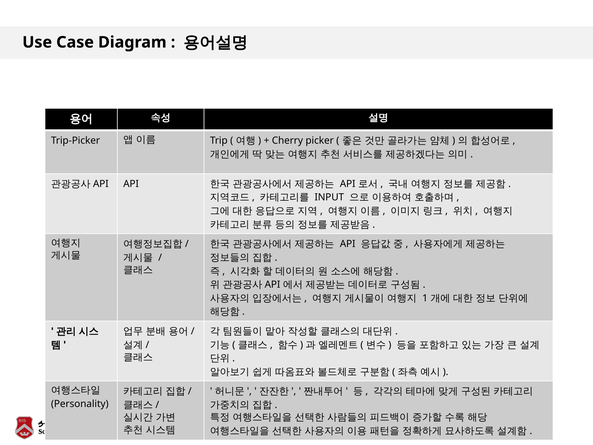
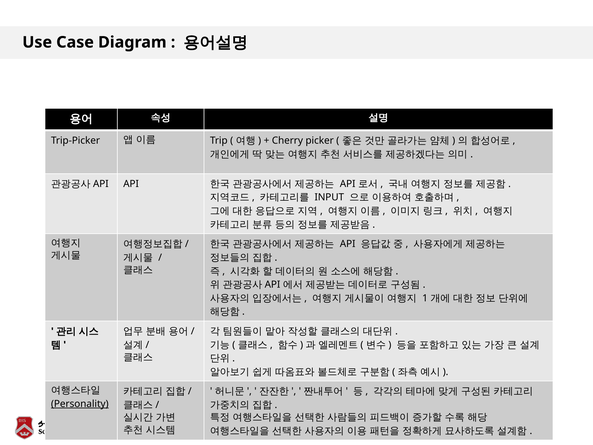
Personality underline: none -> present (80, 404)
